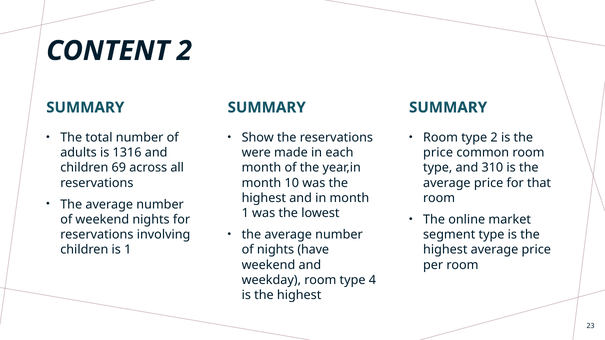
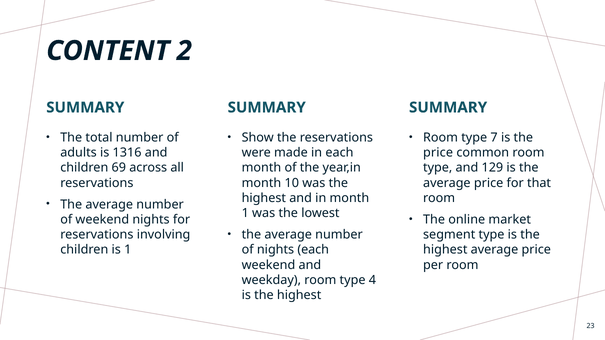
type 2: 2 -> 7 (494, 138)
310: 310 -> 129 (492, 168)
nights have: have -> each (313, 250)
